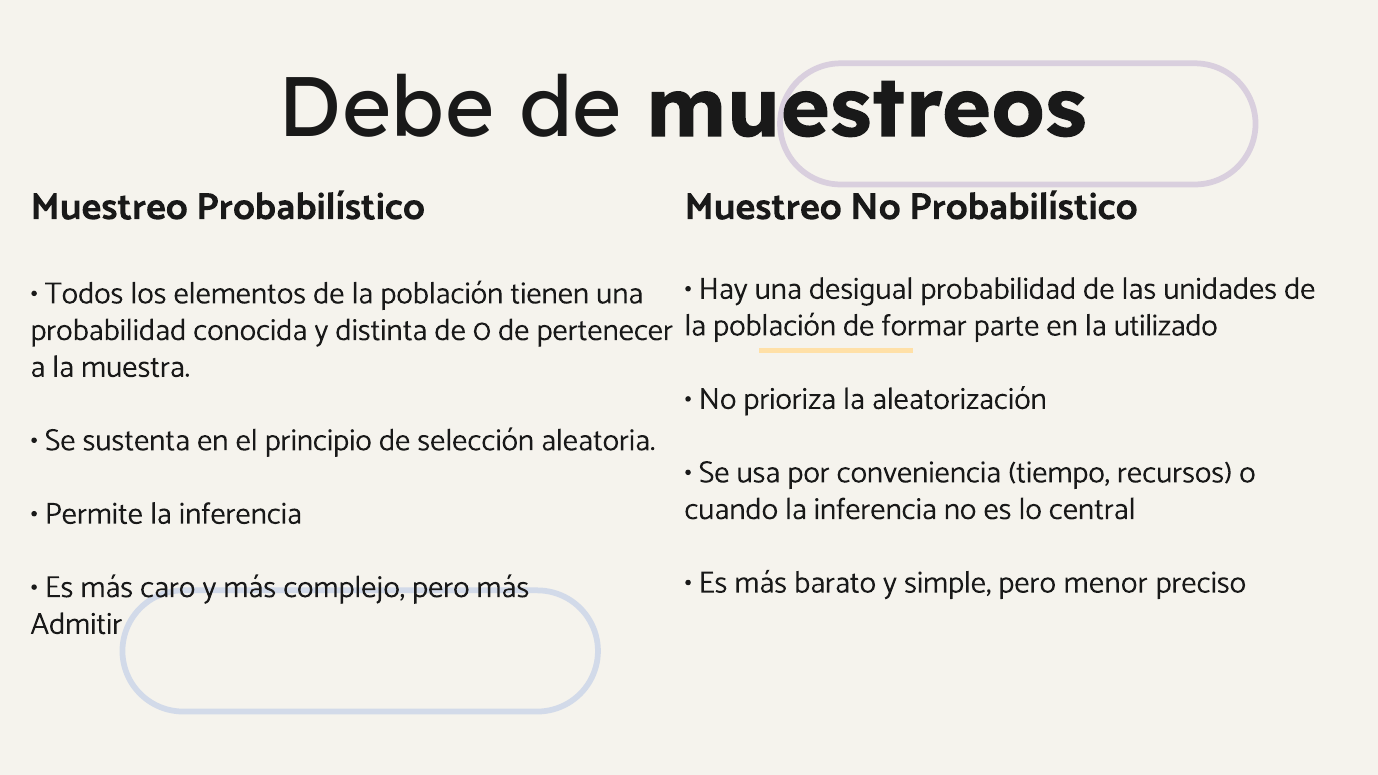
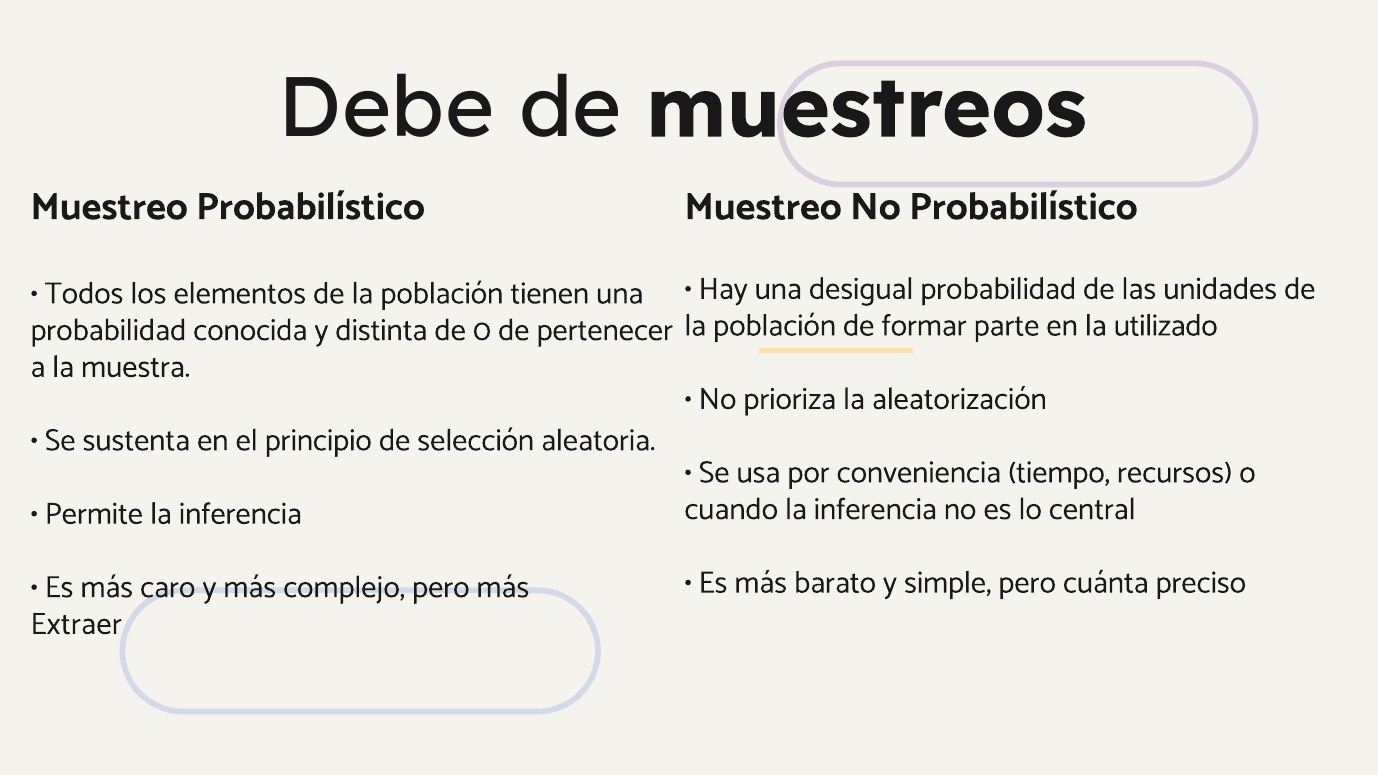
menor: menor -> cuánta (1106, 583)
Admitir: Admitir -> Extraer (76, 624)
